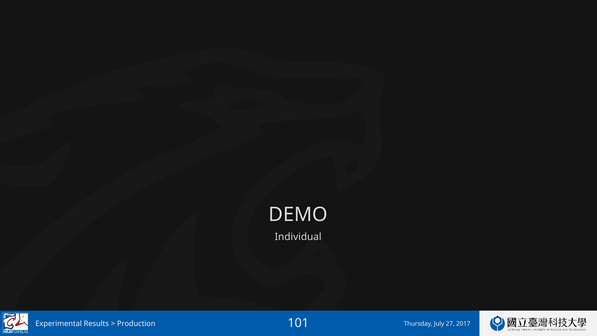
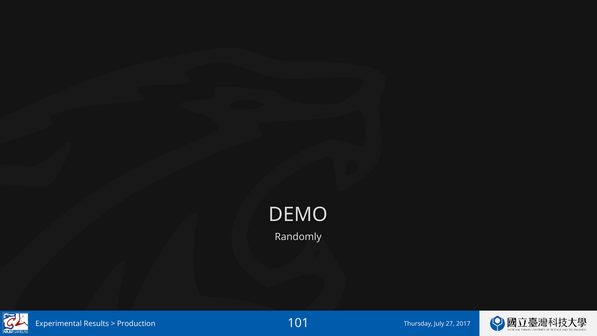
Individual: Individual -> Randomly (298, 237)
